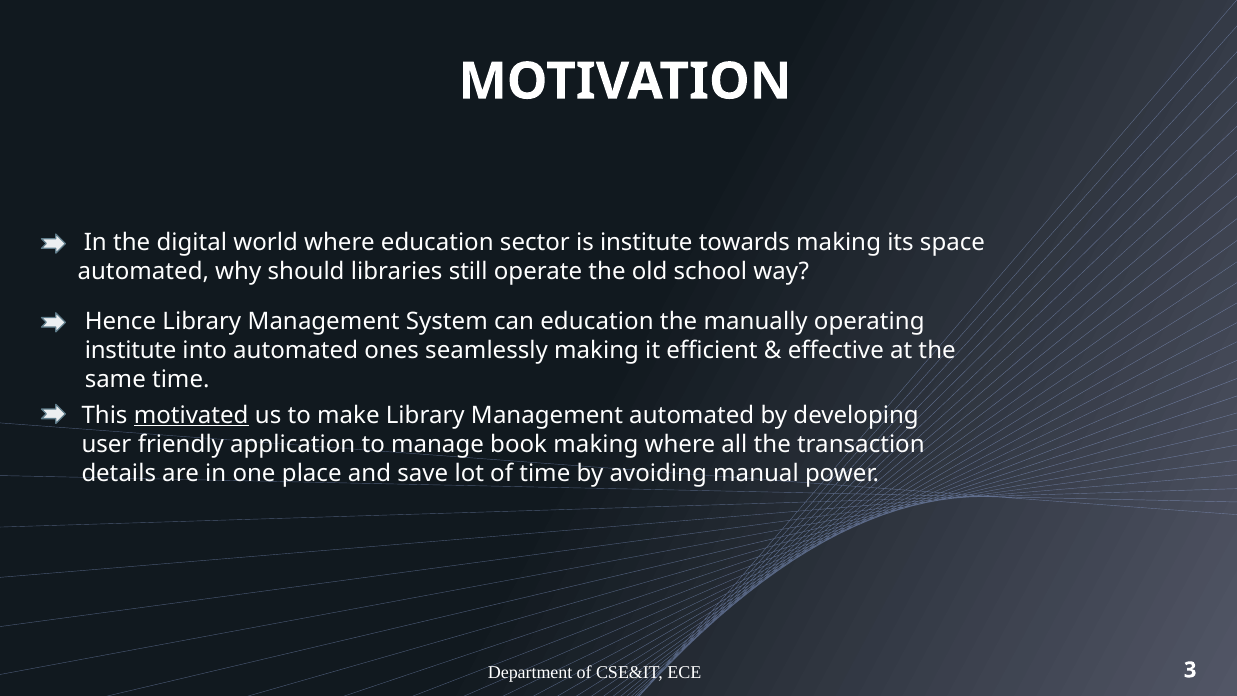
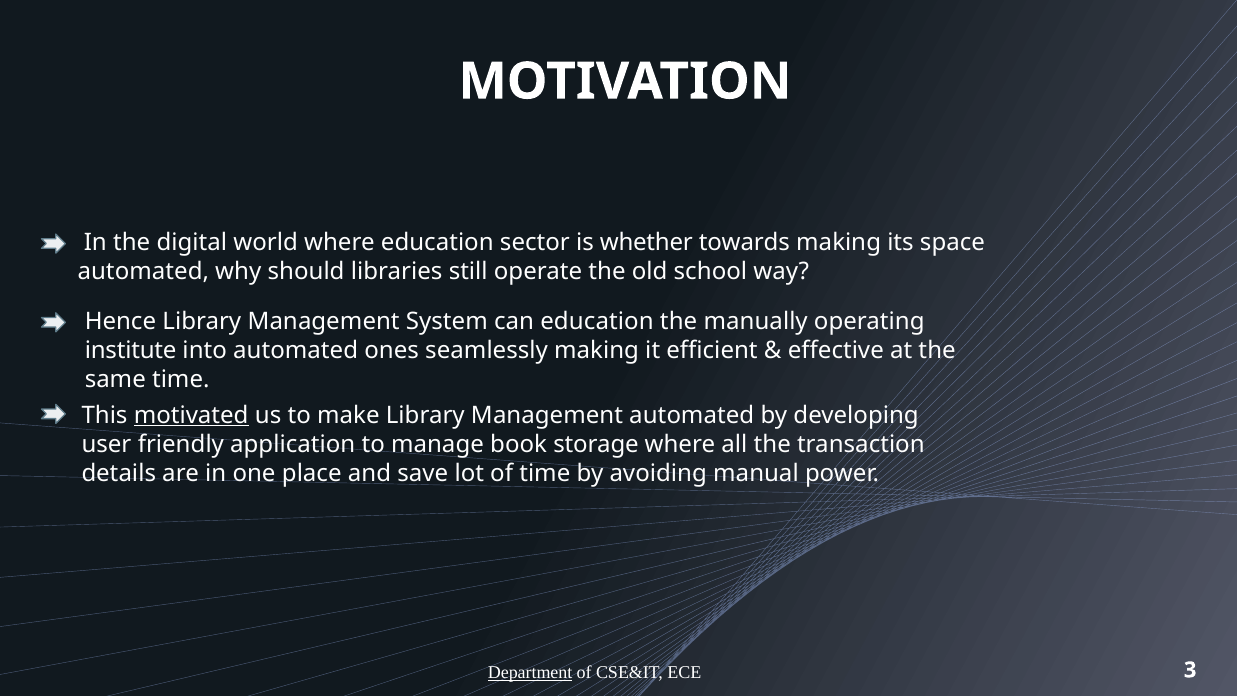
is institute: institute -> whether (646, 243)
book making: making -> storage (596, 444)
Department underline: none -> present (530, 672)
